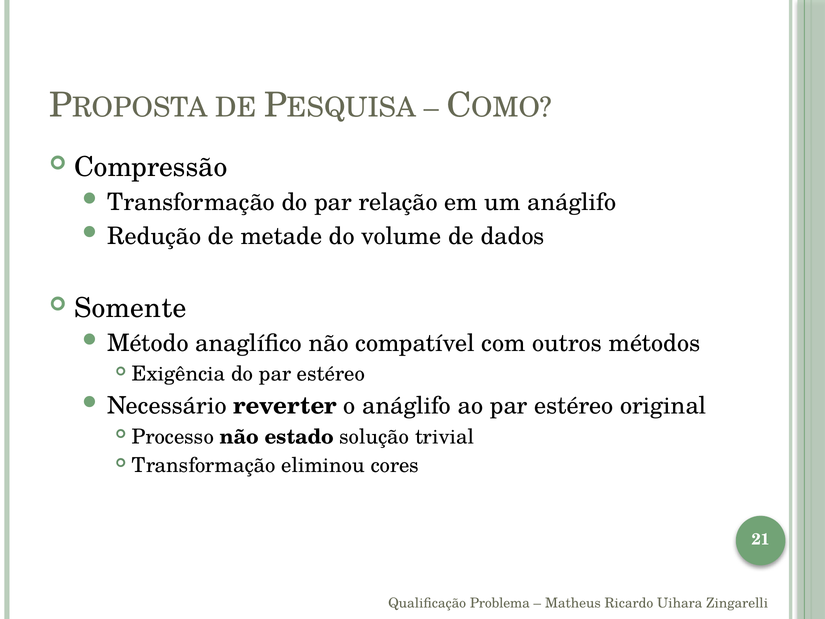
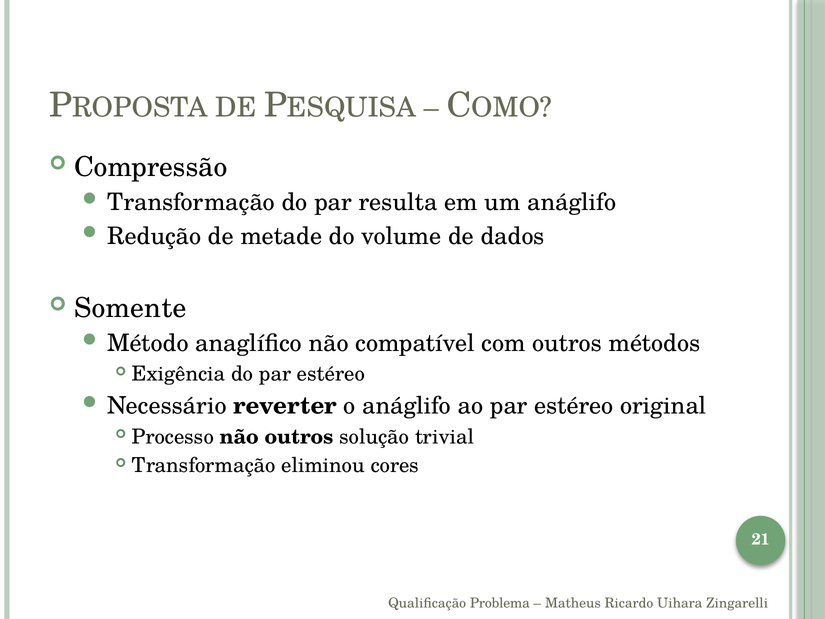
relação: relação -> resulta (398, 202)
não estado: estado -> outros (299, 437)
